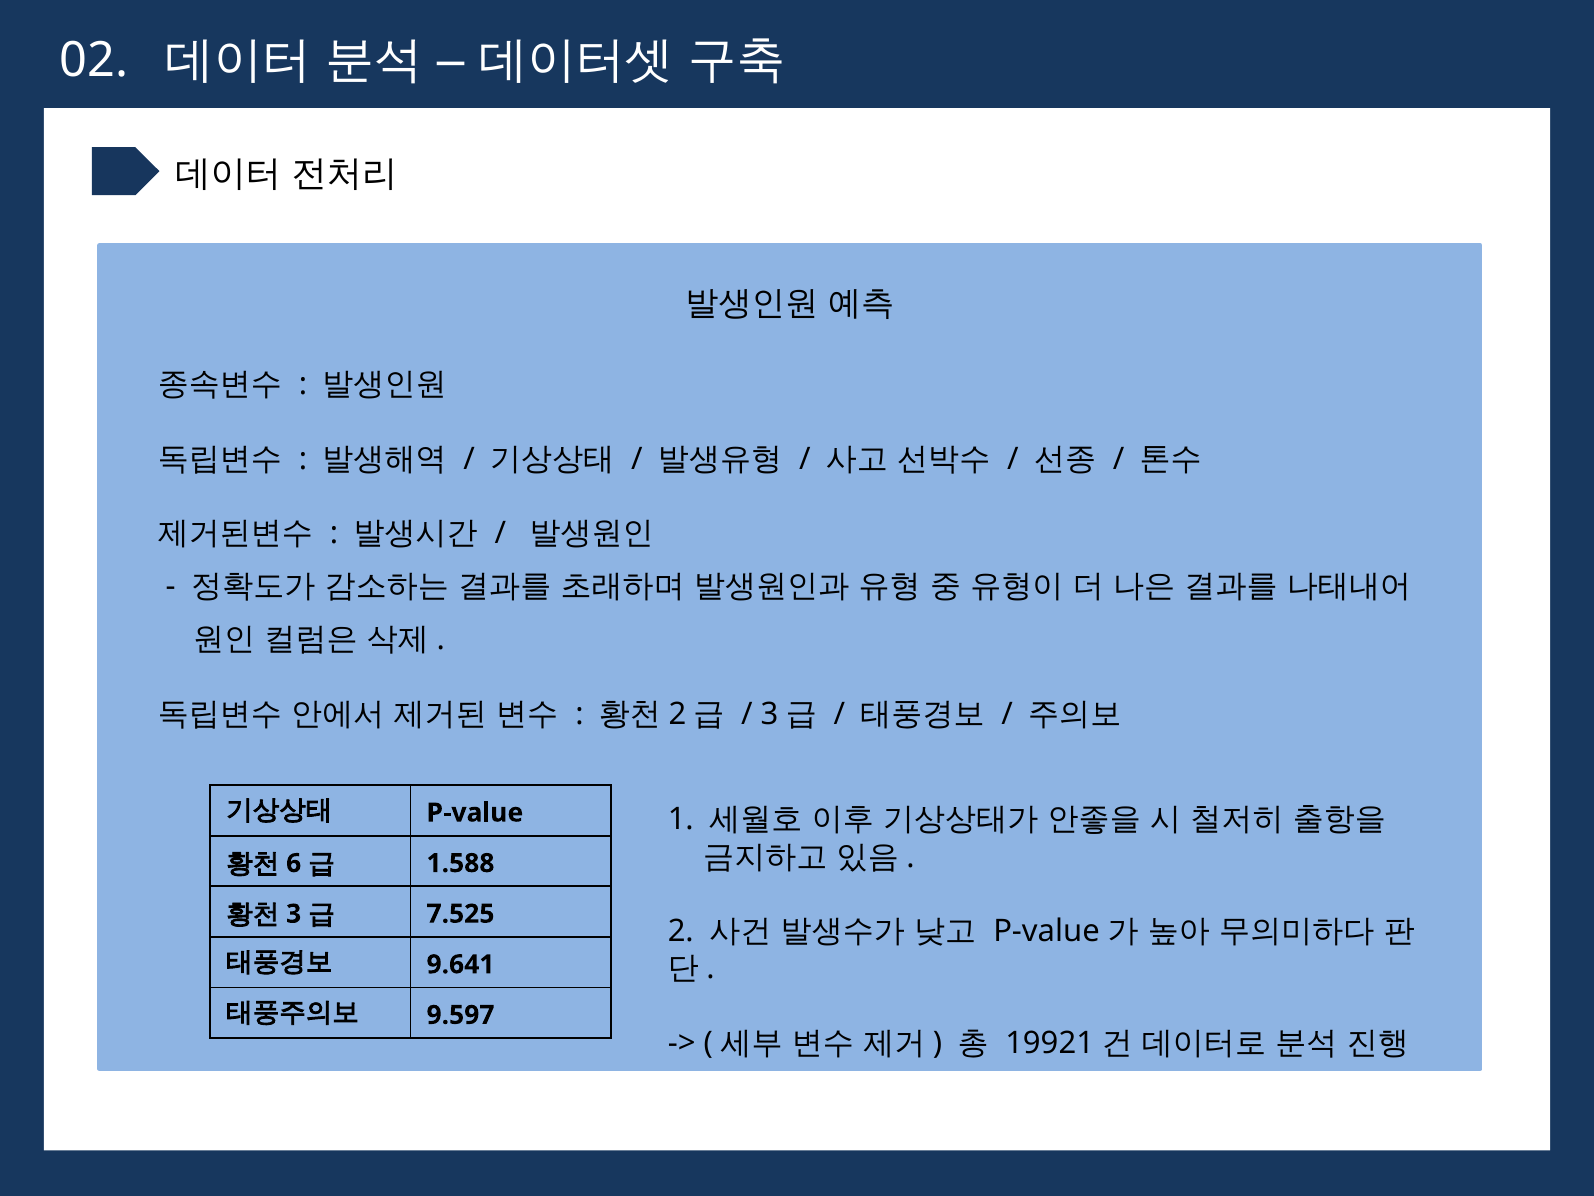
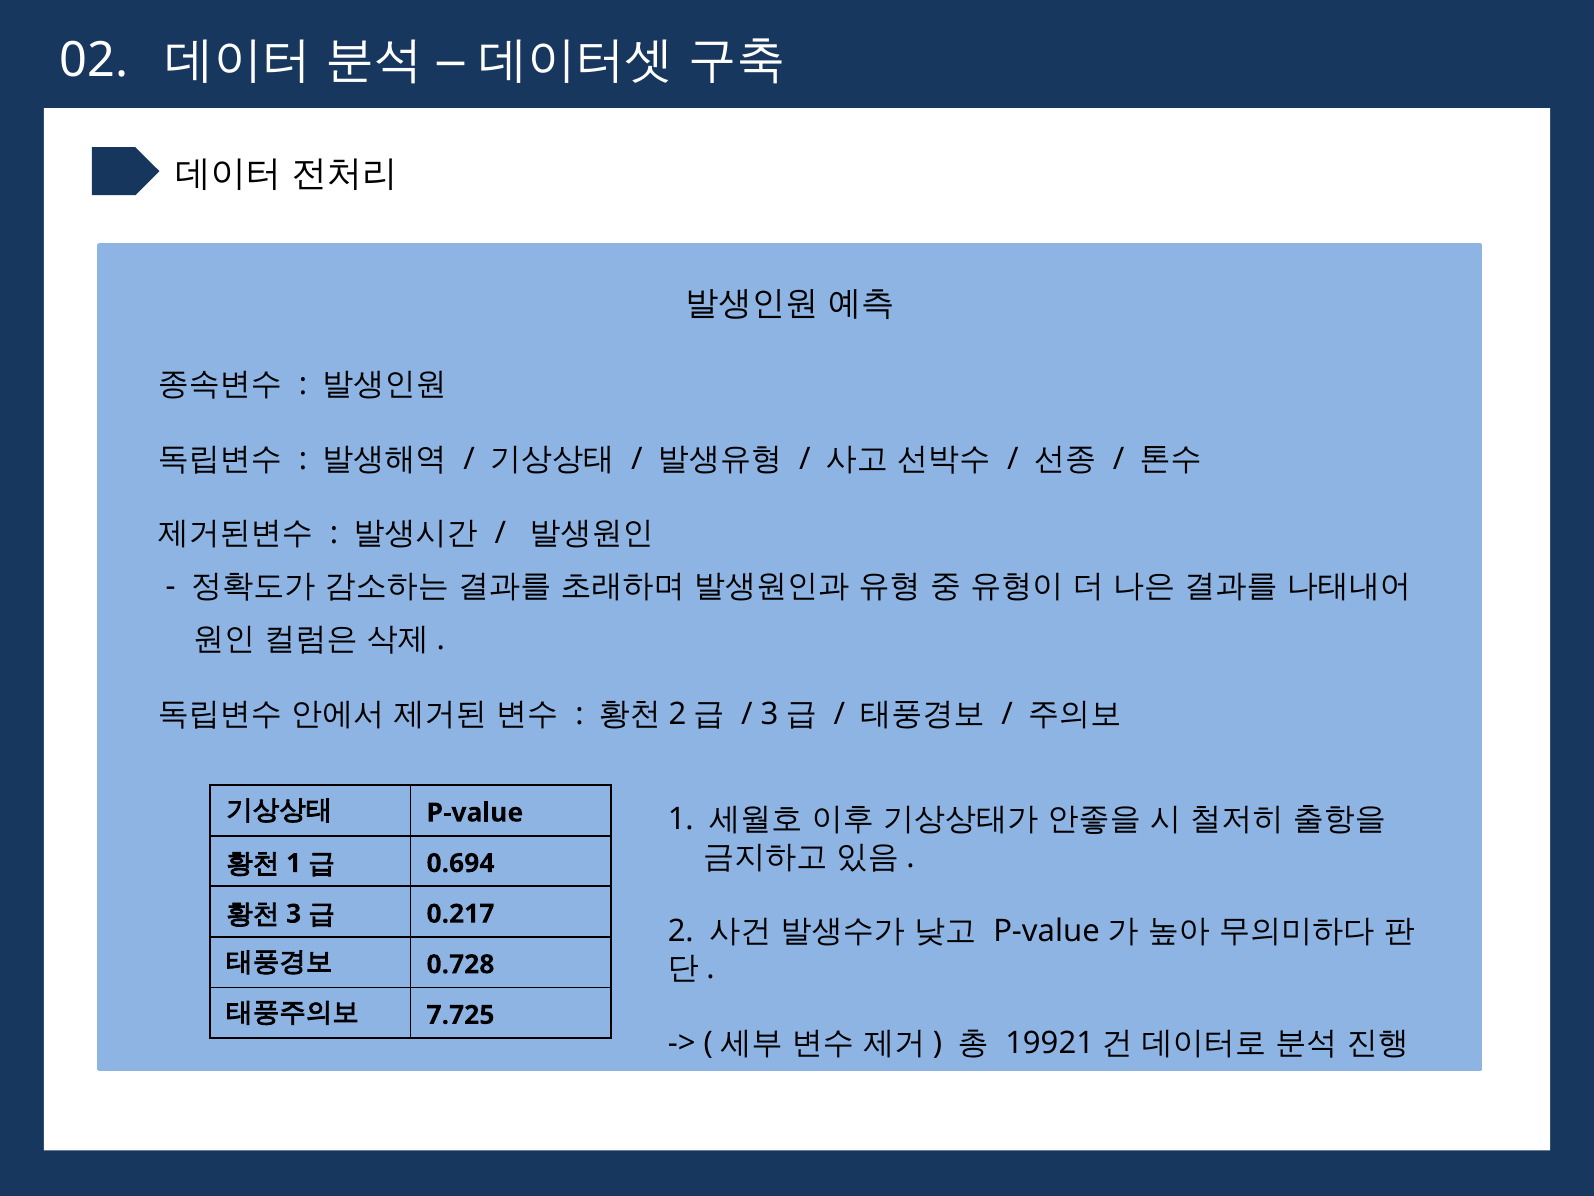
6: 6 -> 1 (294, 863)
1.588: 1.588 -> 0.694 (460, 863)
7.525: 7.525 -> 0.217 (460, 914)
9.641: 9.641 -> 0.728 (460, 964)
9.597: 9.597 -> 7.725 (460, 1015)
